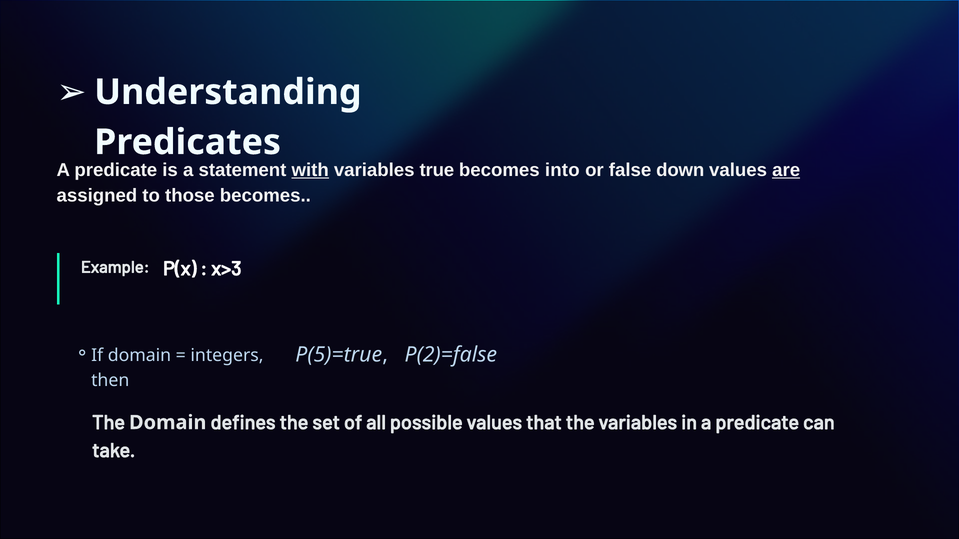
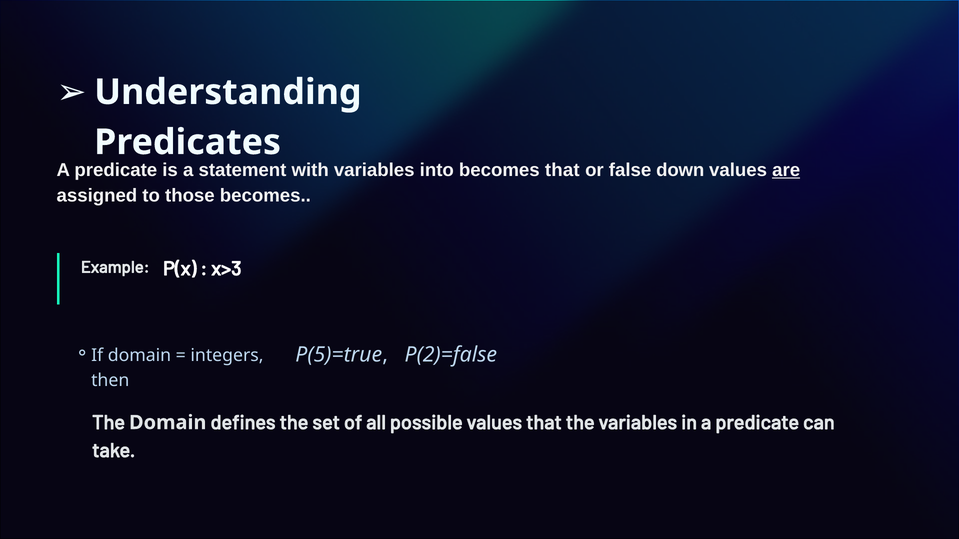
with underline: present -> none (310, 170)
true: true -> into (437, 170)
becomes into: into -> that (562, 170)
